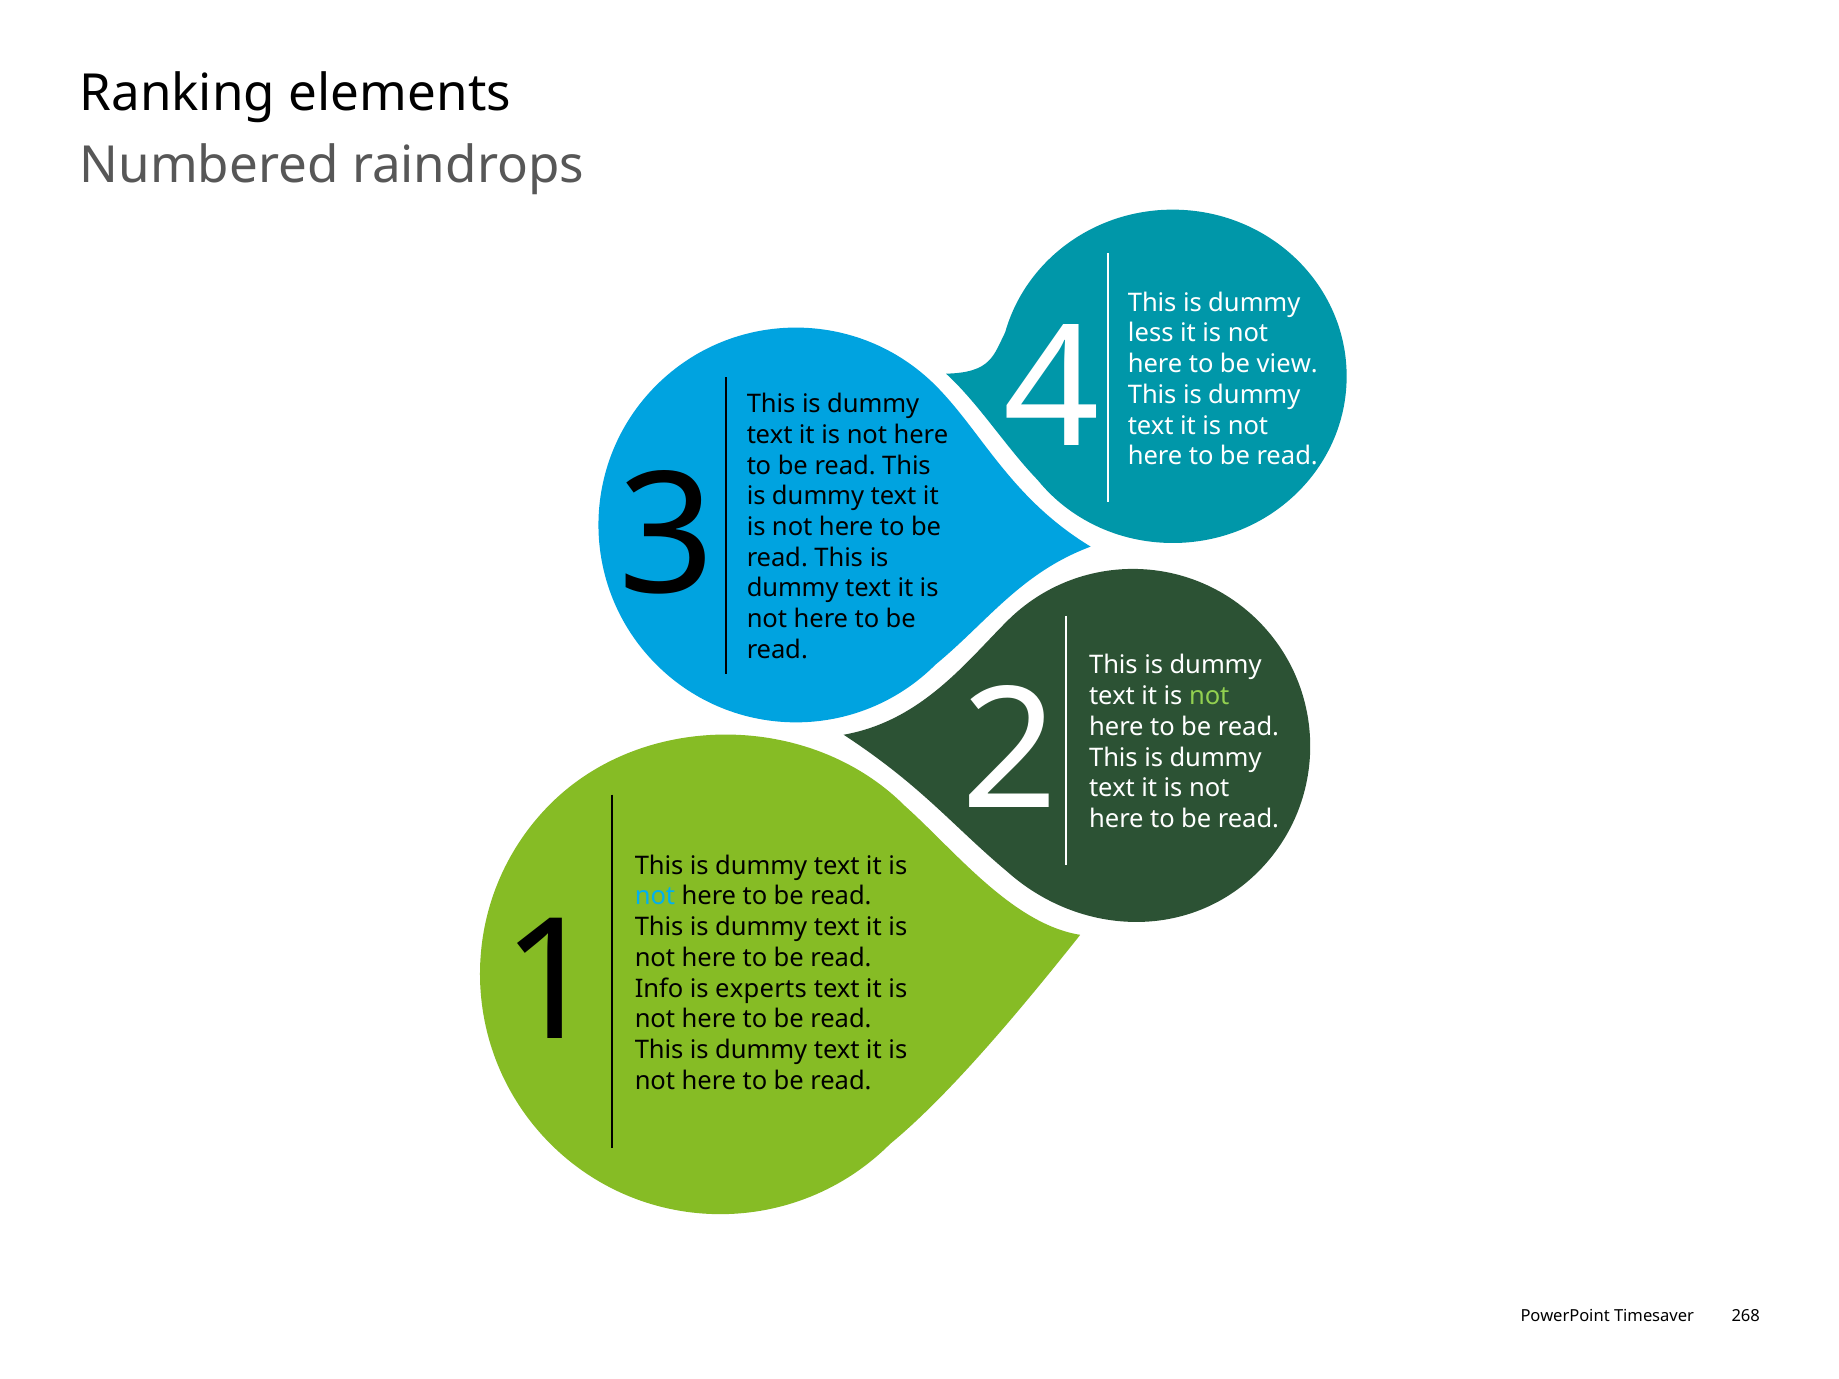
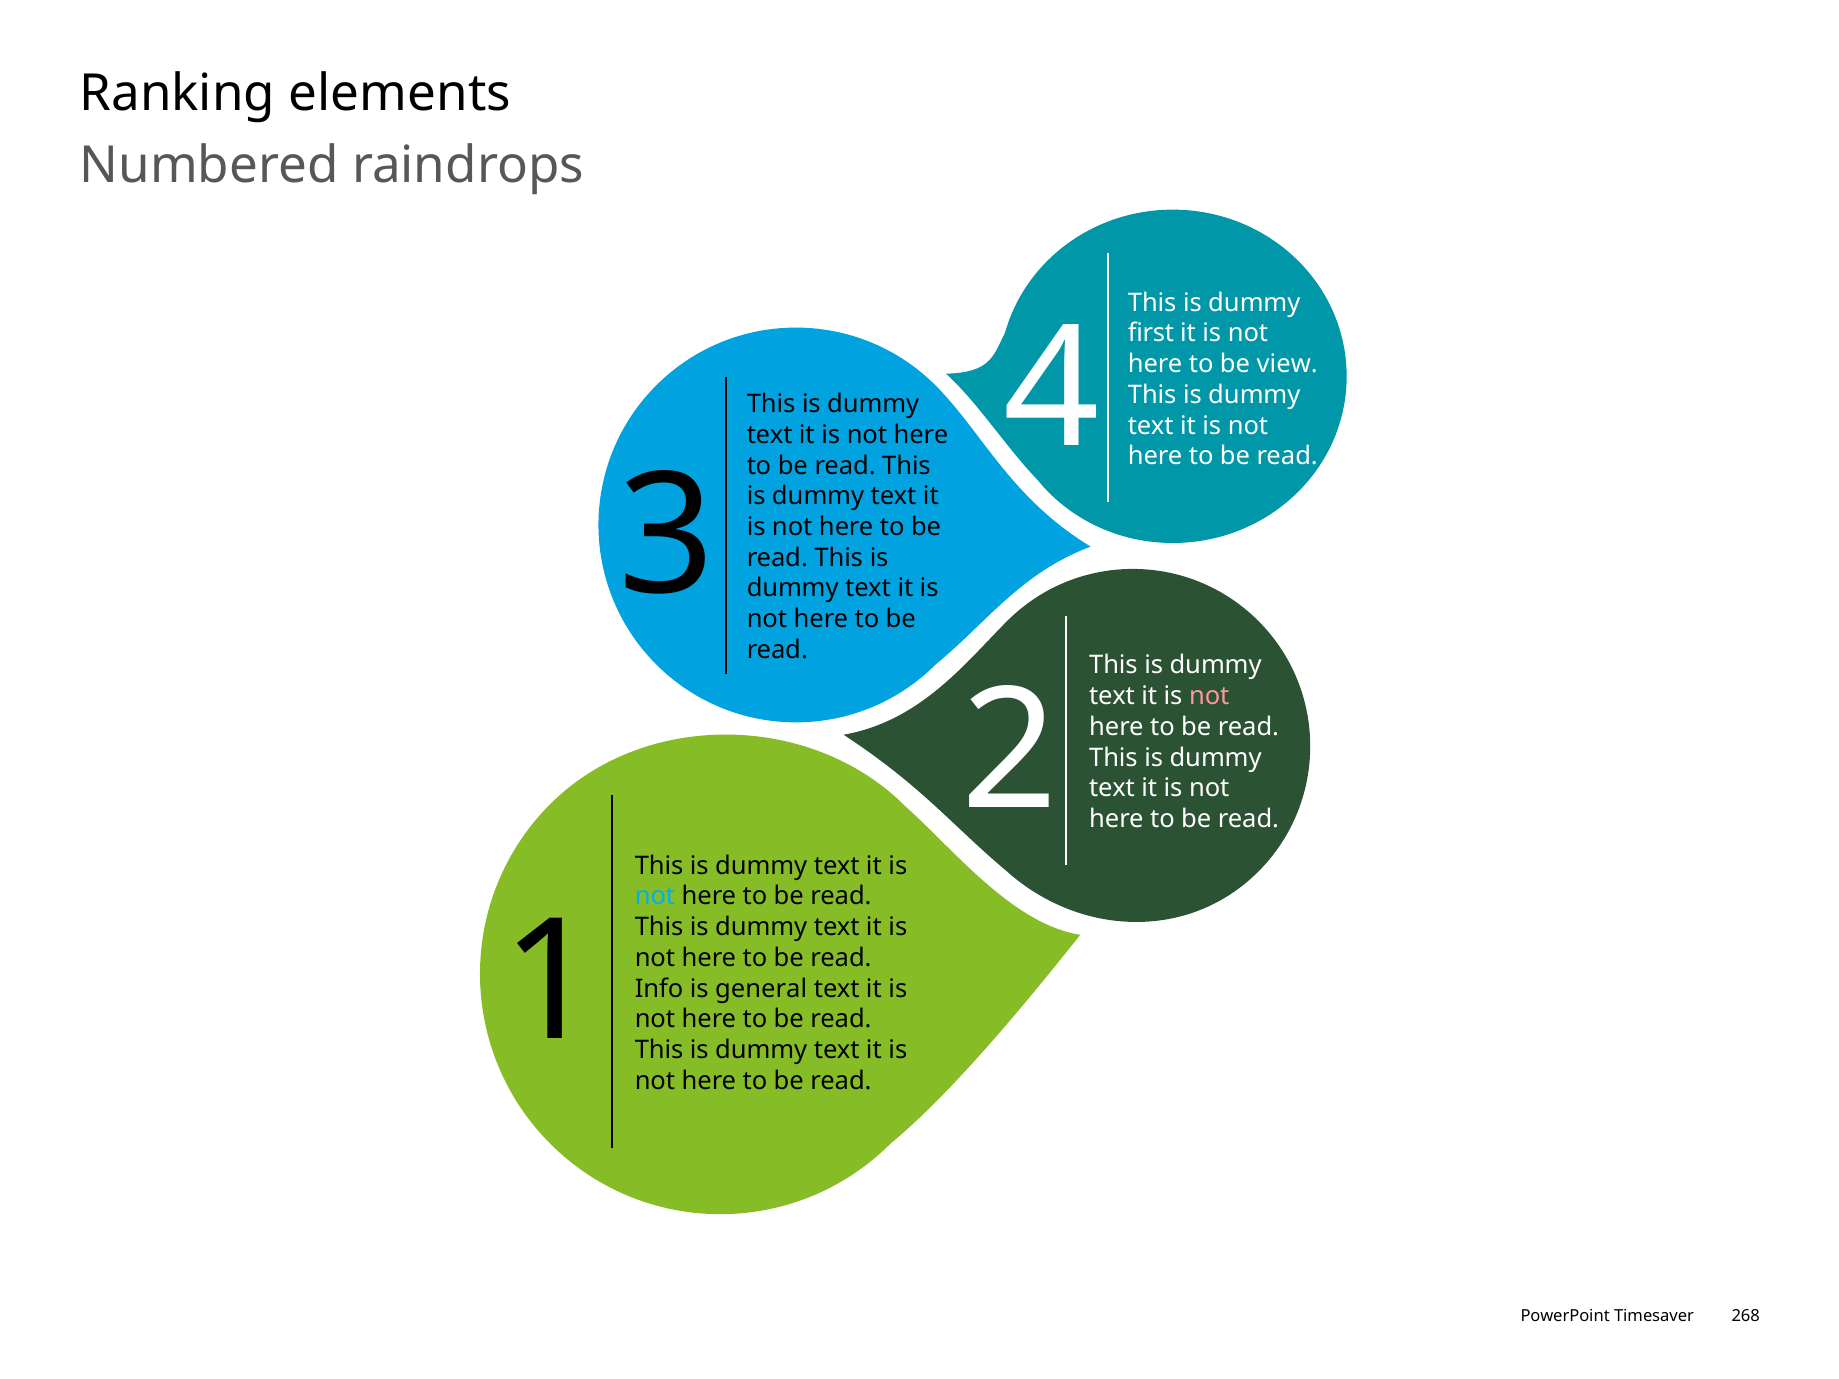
less: less -> first (1151, 334)
not colour: light green -> pink (1209, 696)
experts: experts -> general (761, 989)
